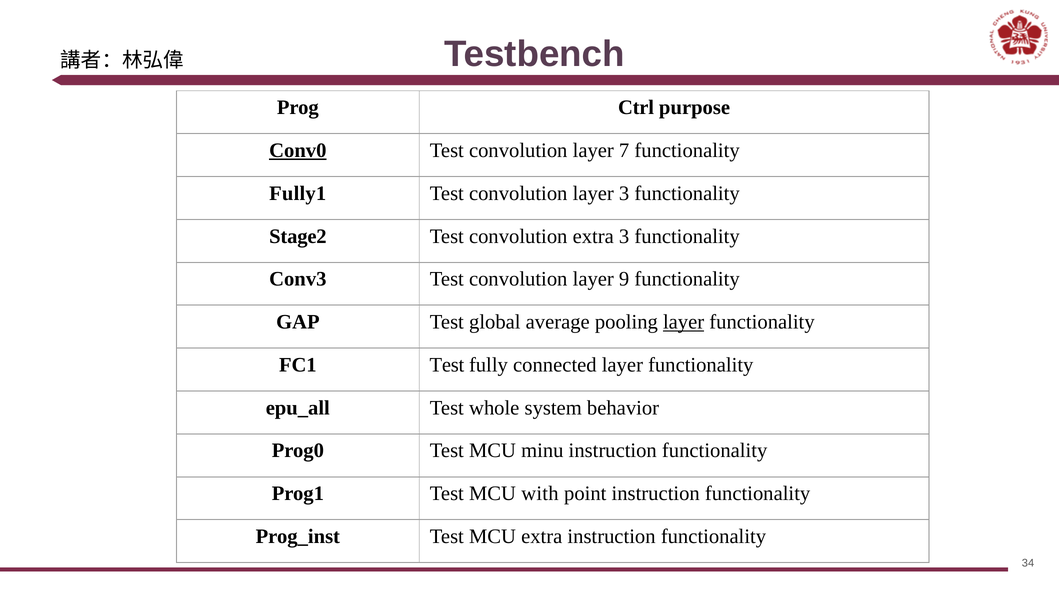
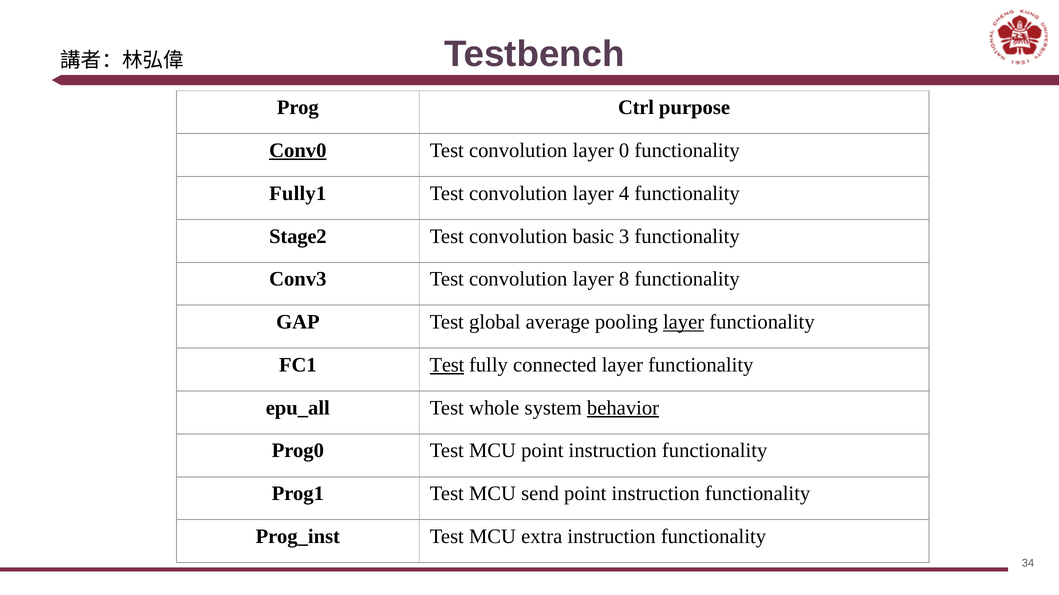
7: 7 -> 0 (624, 151)
layer 3: 3 -> 4 (624, 194)
convolution extra: extra -> basic (593, 237)
9: 9 -> 8 (624, 279)
Test underline: none -> present (447, 365)
behavior underline: none -> present (623, 408)
MCU minu: minu -> point (542, 451)
with: with -> send (540, 494)
